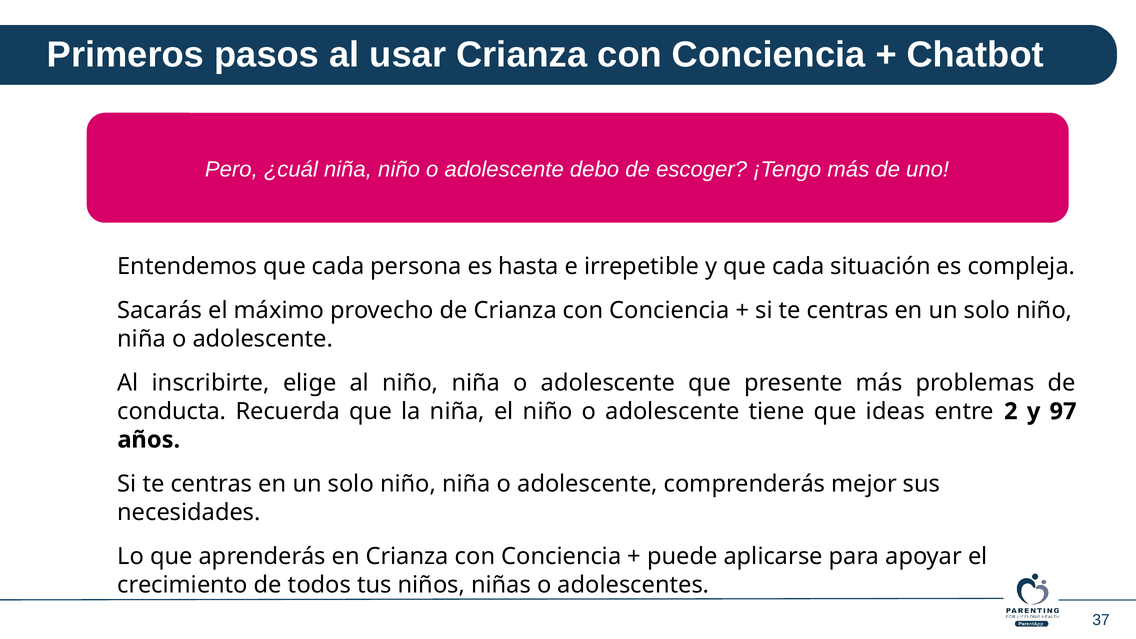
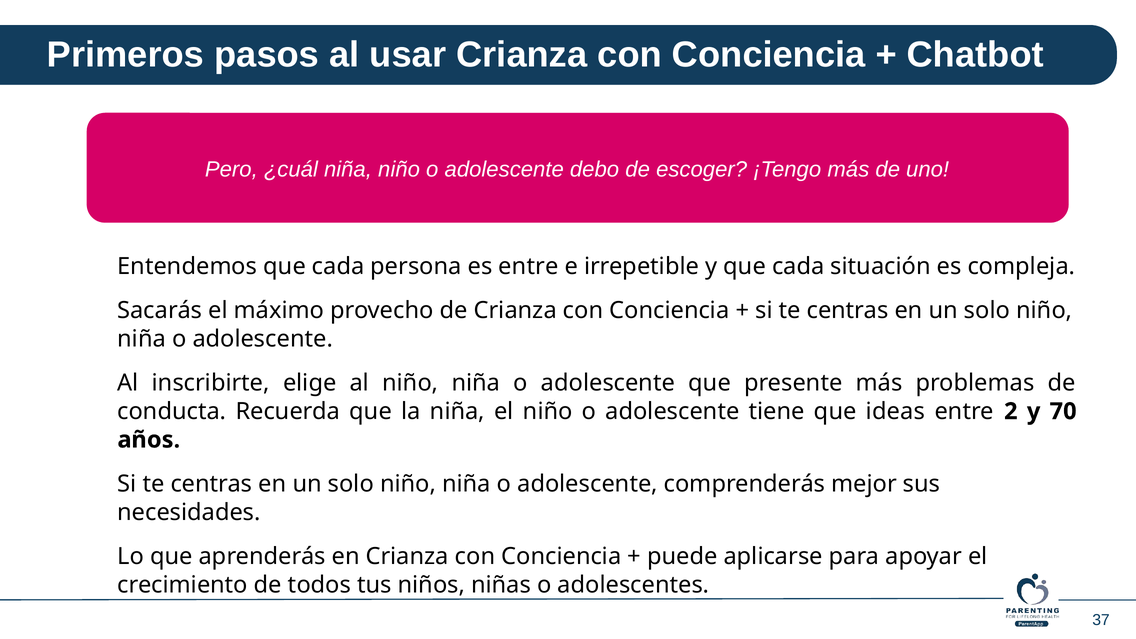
es hasta: hasta -> entre (528, 266)
97: 97 -> 70 (1063, 411)
